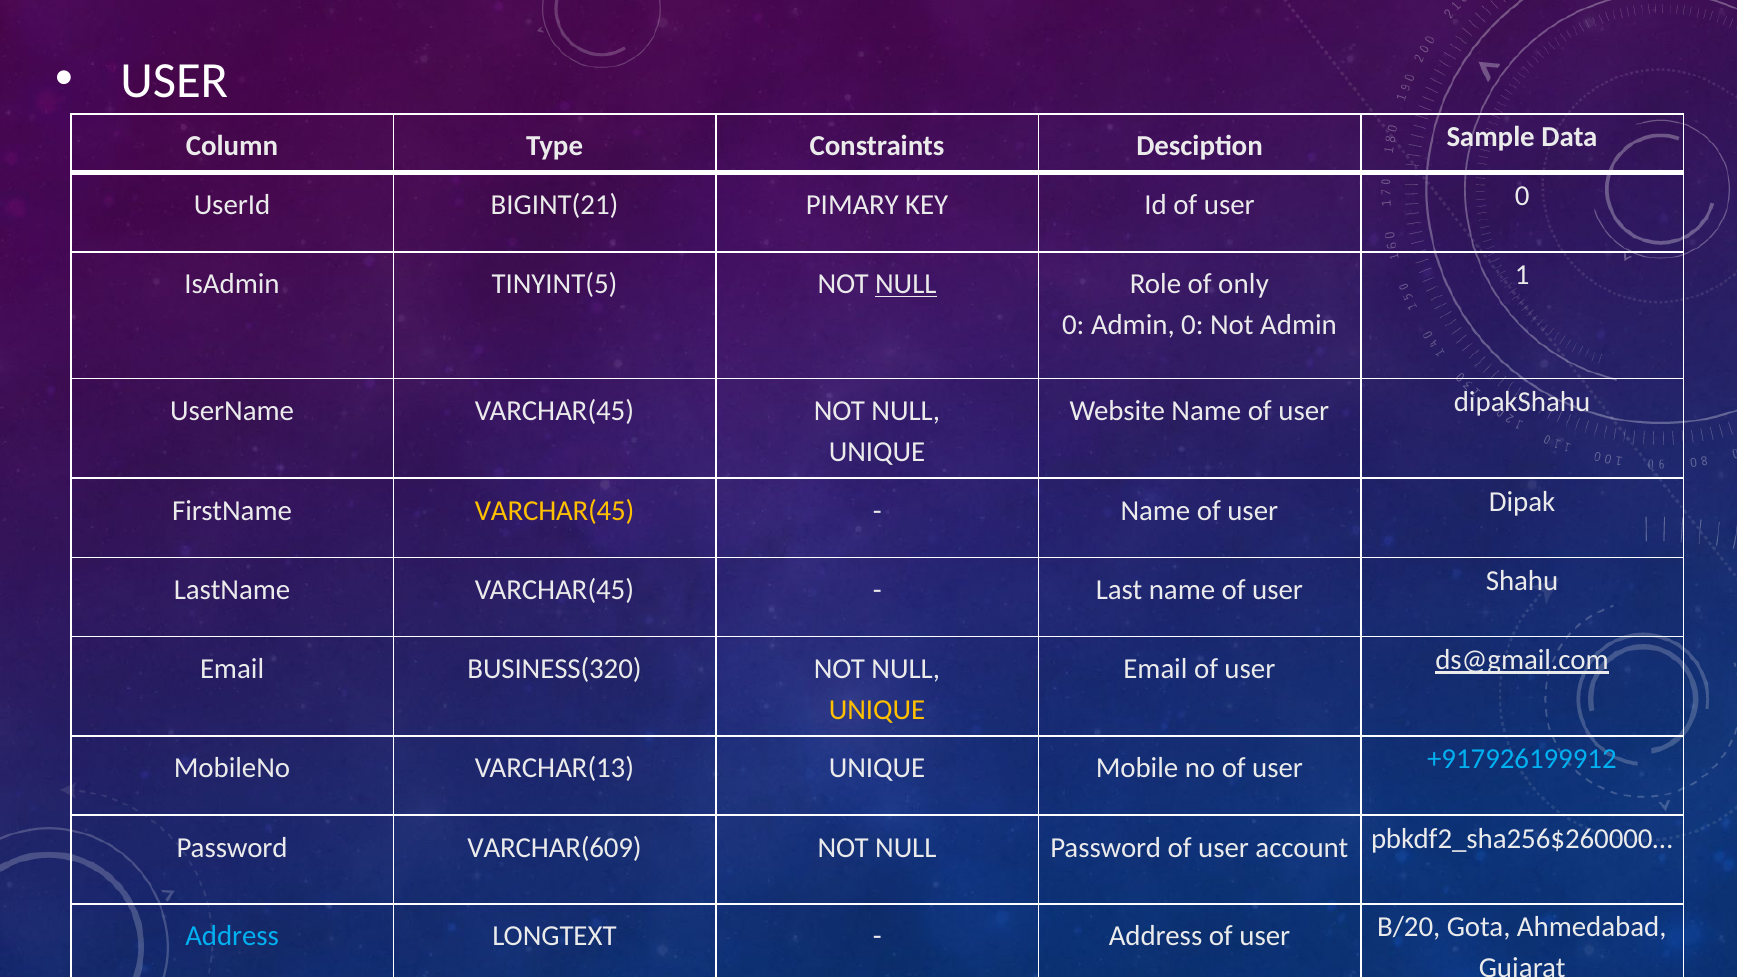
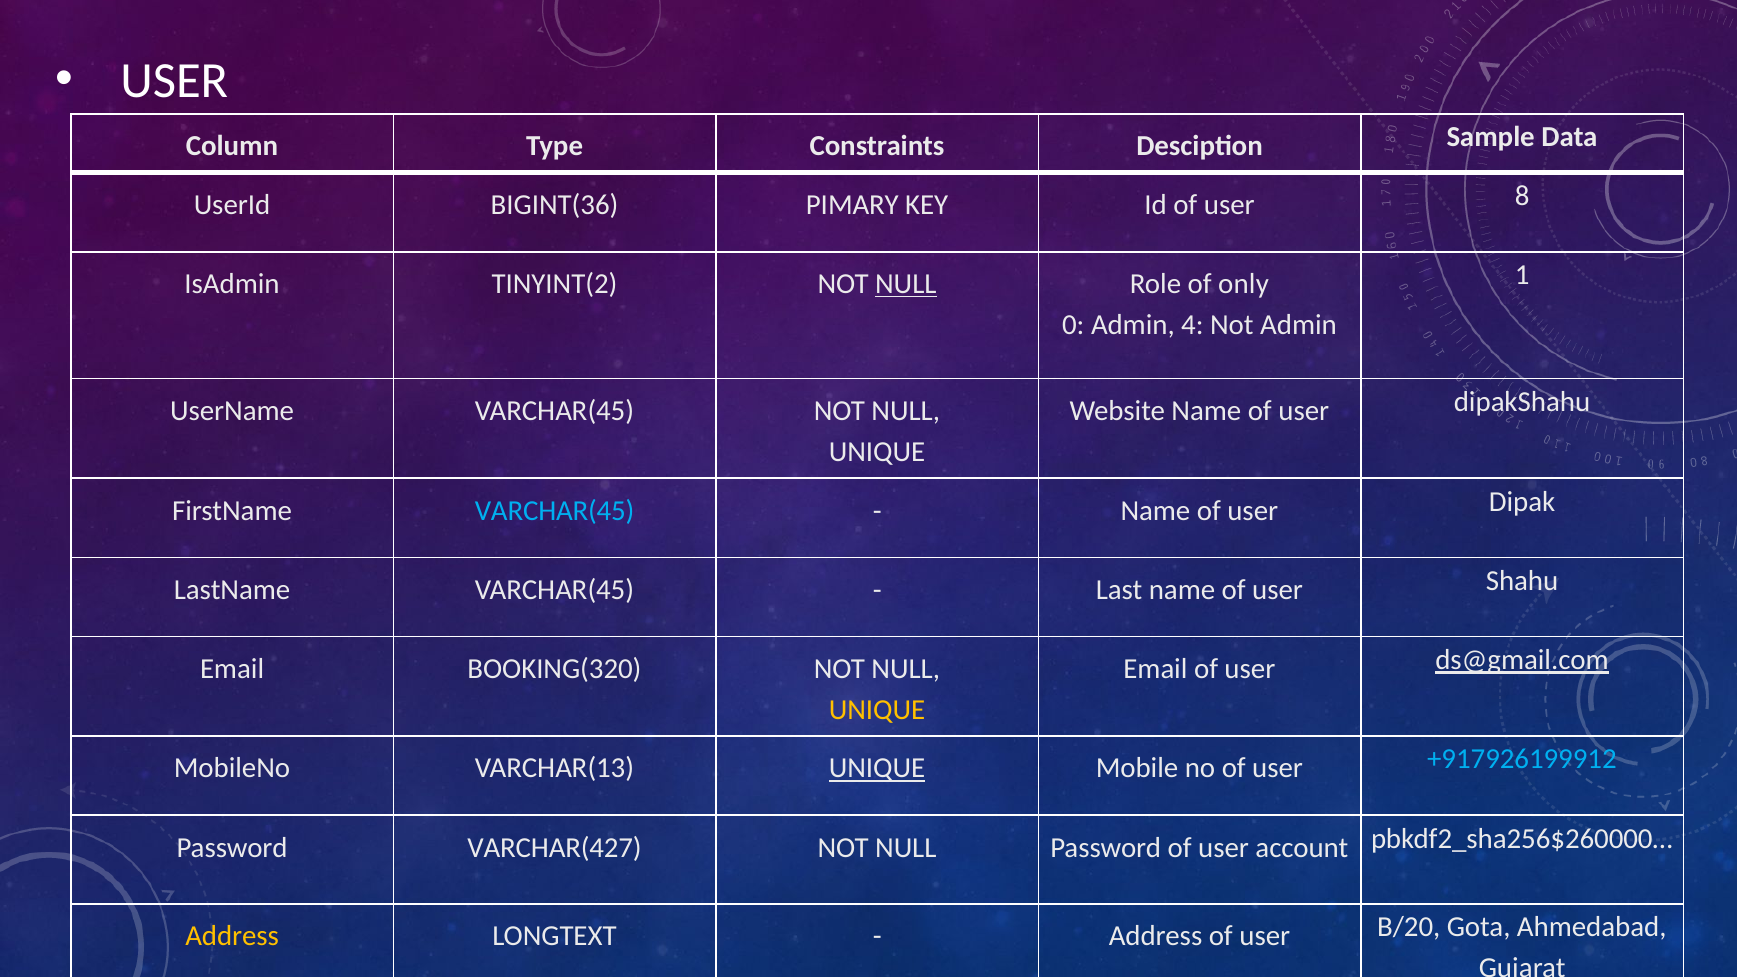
BIGINT(21: BIGINT(21 -> BIGINT(36 (555, 205)
user 0: 0 -> 8 (1522, 196)
TINYINT(5: TINYINT(5 -> TINYINT(2 (554, 284)
Admin 0: 0 -> 4 (1192, 325)
VARCHAR(45 colour: yellow -> light blue (555, 511)
BUSINESS(320: BUSINESS(320 -> BOOKING(320 (554, 669)
UNIQUE underline: none -> present (877, 768)
VARCHAR(609: VARCHAR(609 -> VARCHAR(427 (555, 848)
Address colour: light blue -> yellow (232, 936)
